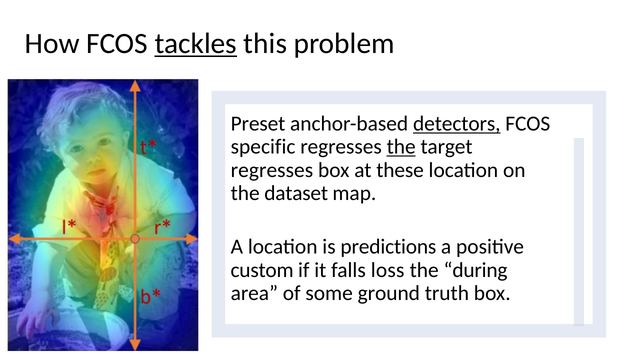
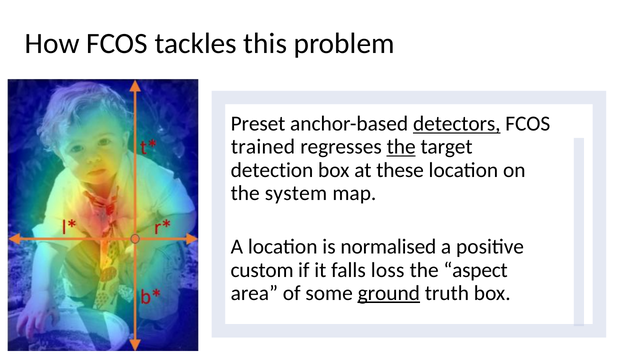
tackles underline: present -> none (196, 44)
specific: specific -> trained (263, 147)
regresses: regresses -> detection (272, 170)
dataset: dataset -> system (296, 193)
predictions: predictions -> normalised (388, 247)
during: during -> aspect (476, 270)
ground underline: none -> present (389, 293)
